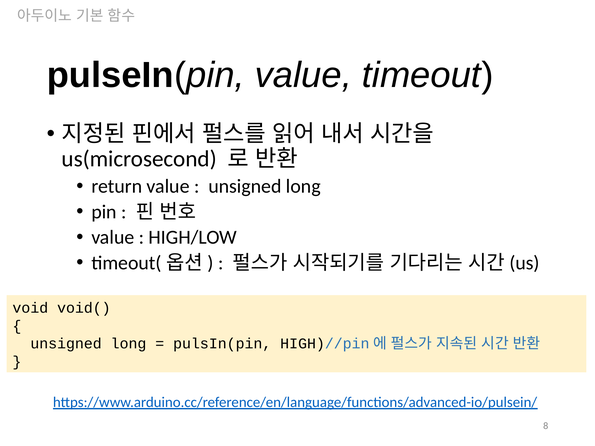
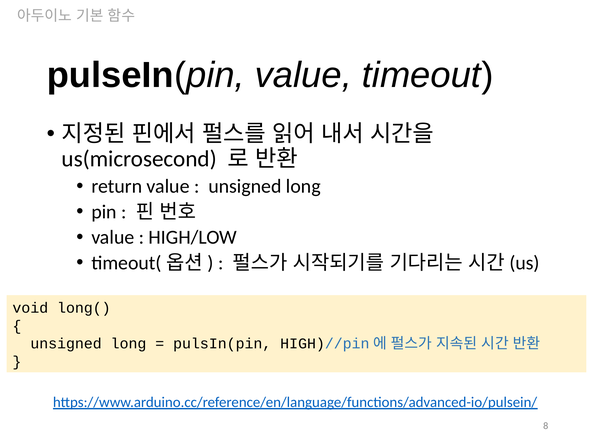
void(: void( -> long( (84, 308)
